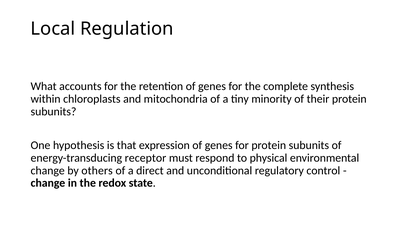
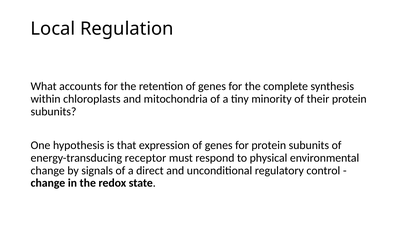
others: others -> signals (97, 171)
